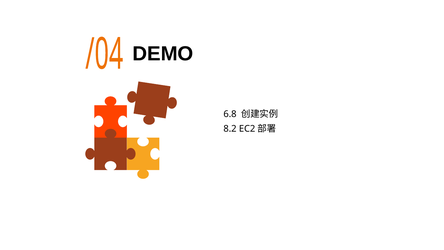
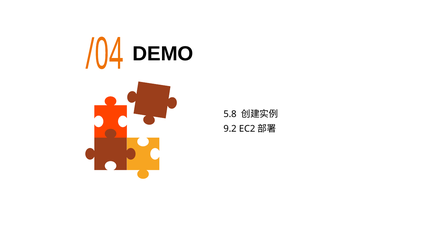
6.8: 6.8 -> 5.8 (230, 114)
8.2: 8.2 -> 9.2 (230, 129)
